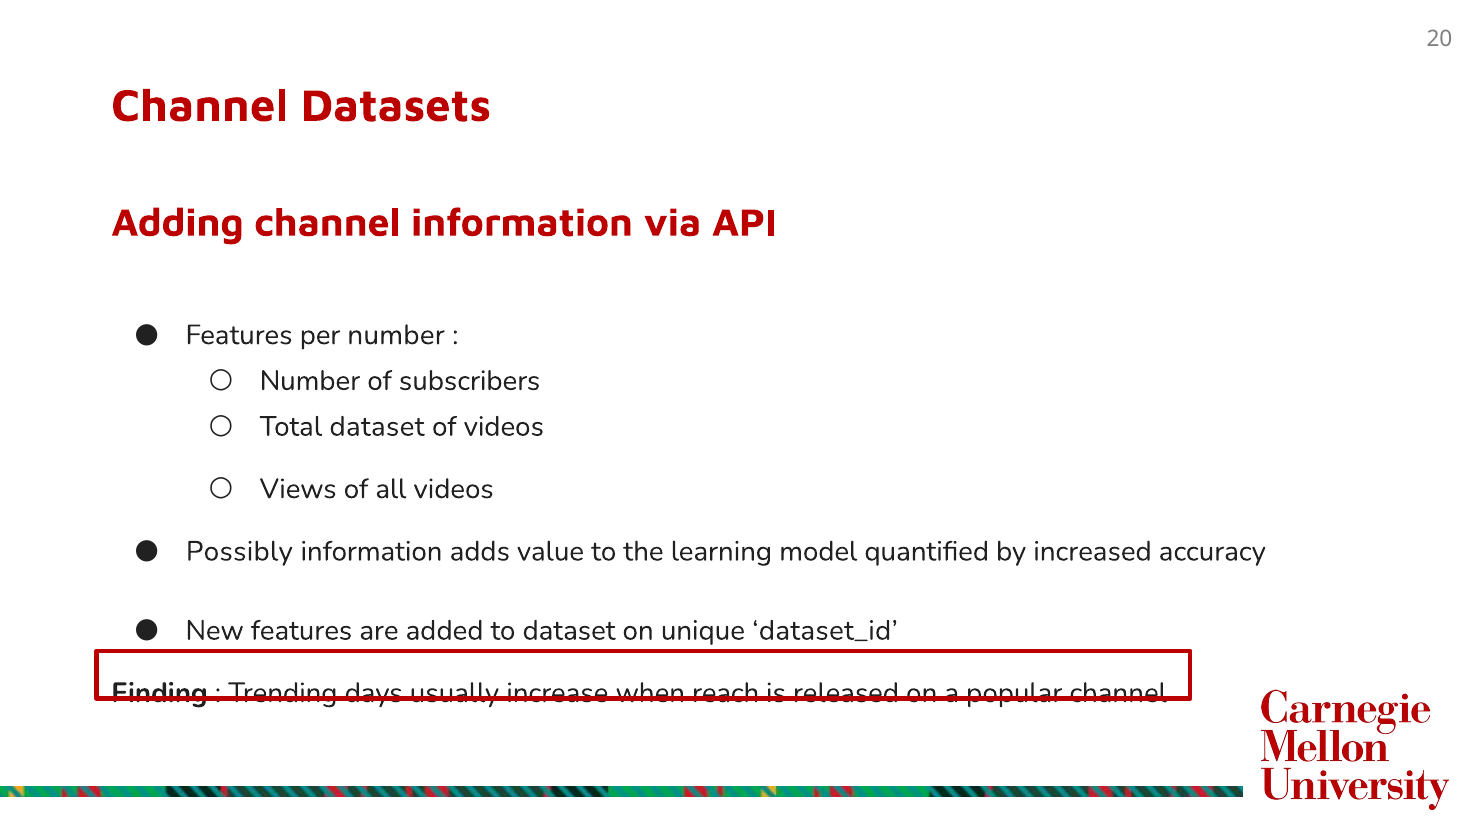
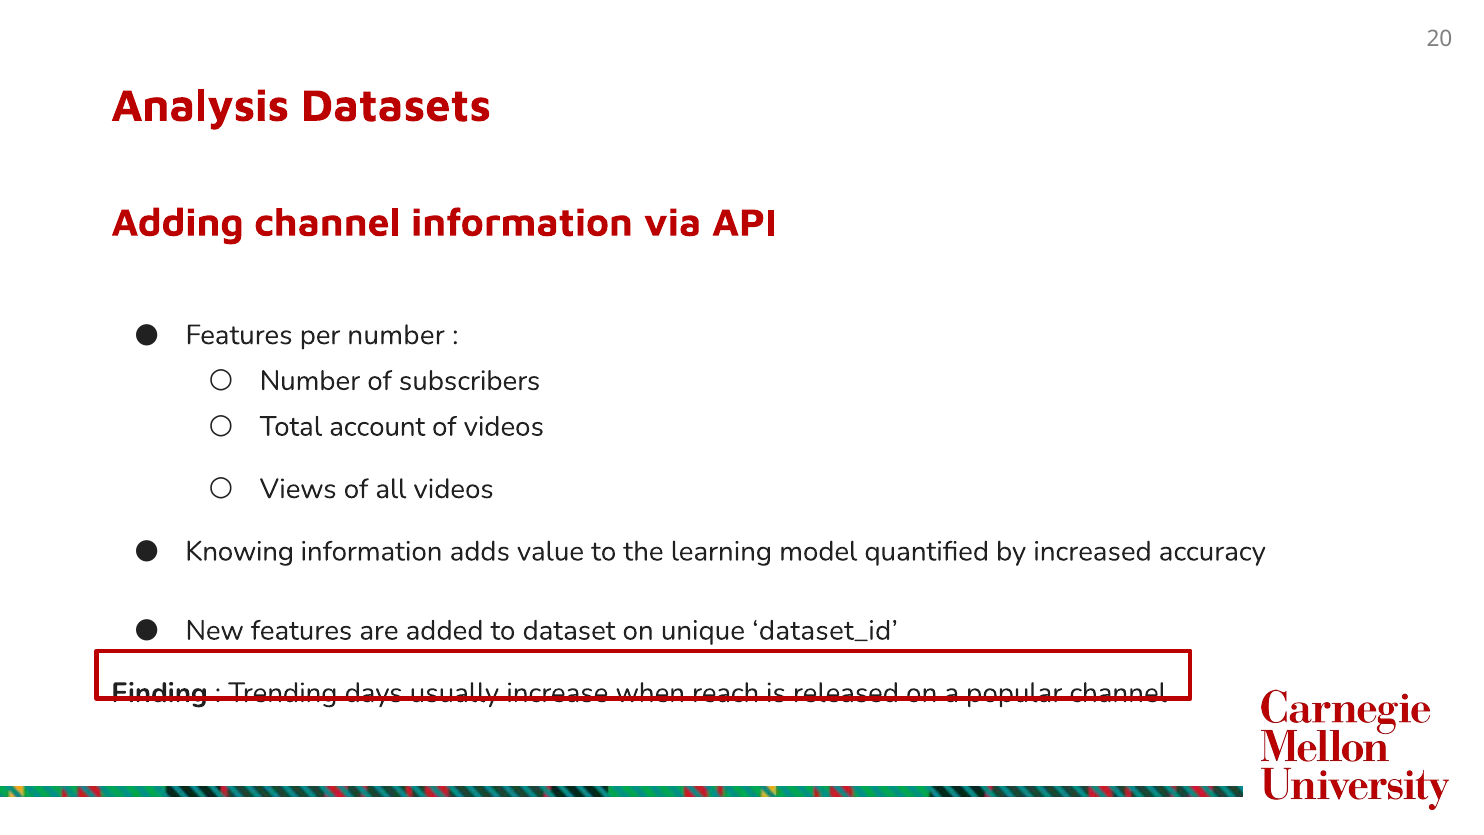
Channel: Channel -> Analysis (200, 106)
Total dataset: dataset -> account (377, 426)
Possibly: Possibly -> Knowing (240, 551)
